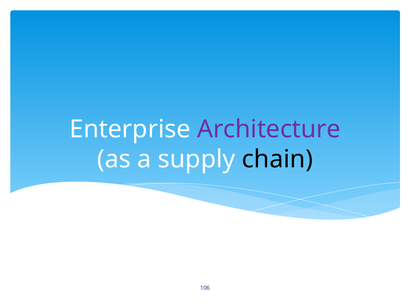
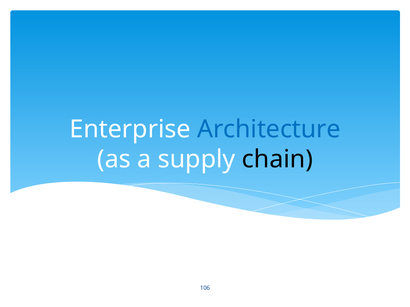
Architecture colour: purple -> blue (269, 129)
